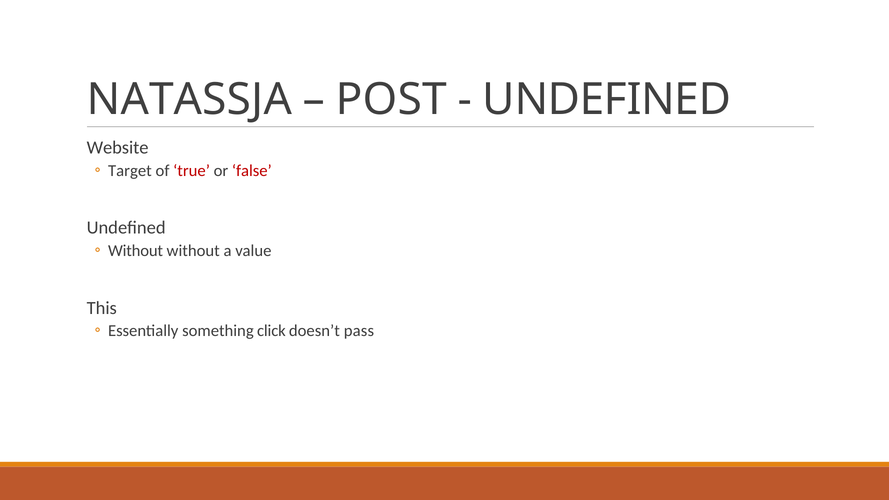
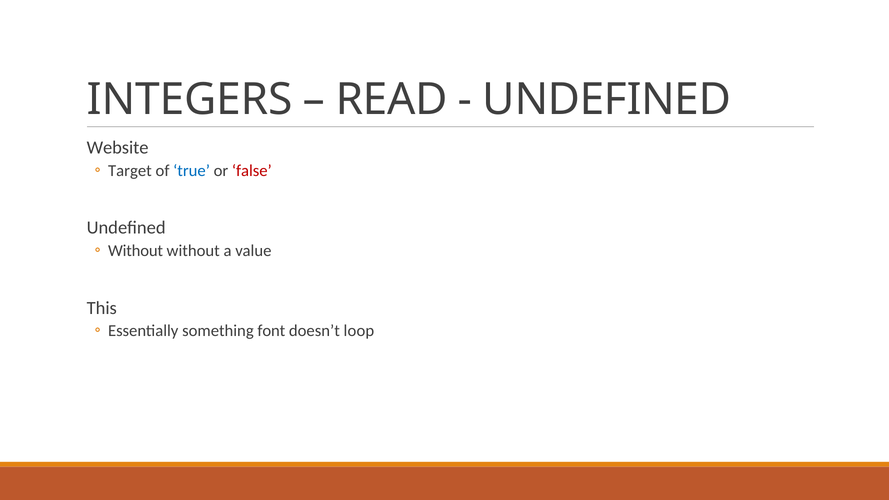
NATASSJA: NATASSJA -> INTEGERS (190, 100)
POST: POST -> READ (392, 100)
true colour: red -> blue (192, 171)
click: click -> font (271, 331)
pass: pass -> loop (359, 331)
